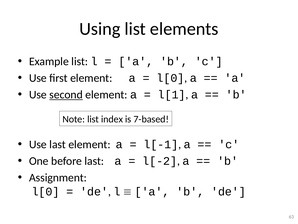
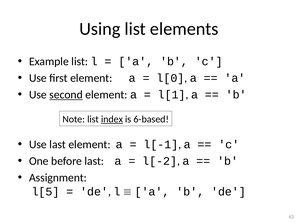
index underline: none -> present (112, 119)
7-based: 7-based -> 6-based (151, 119)
l[0: l[0 -> l[5 (46, 191)
